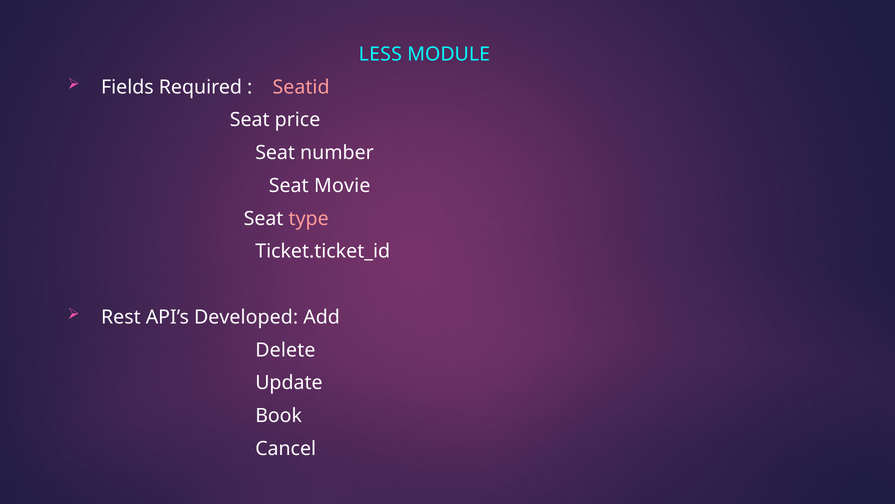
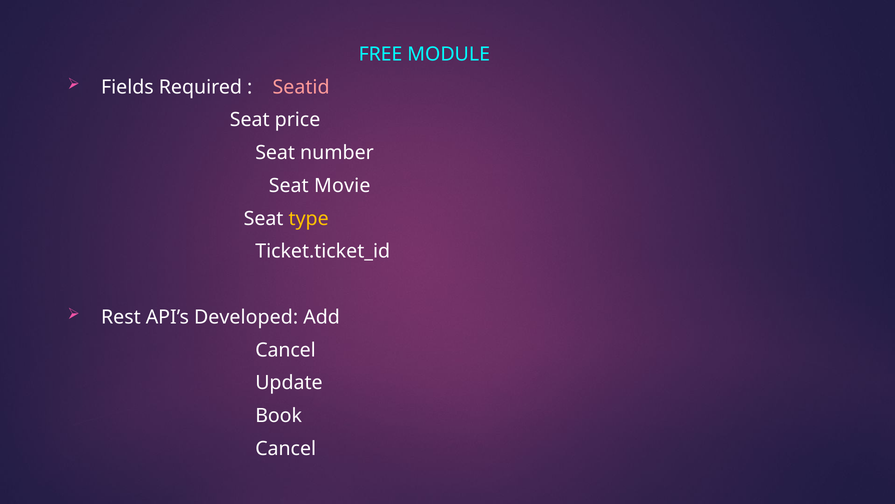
LESS: LESS -> FREE (380, 54)
type colour: pink -> yellow (309, 218)
Delete: Delete -> Cancel (286, 350)
